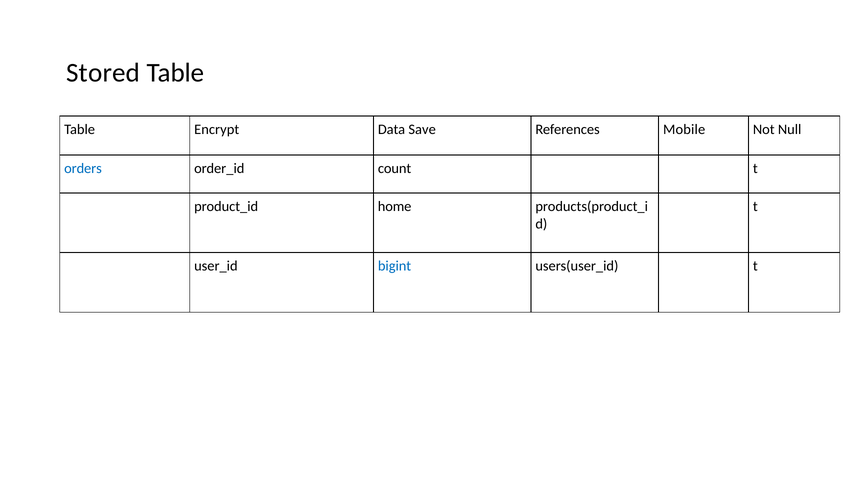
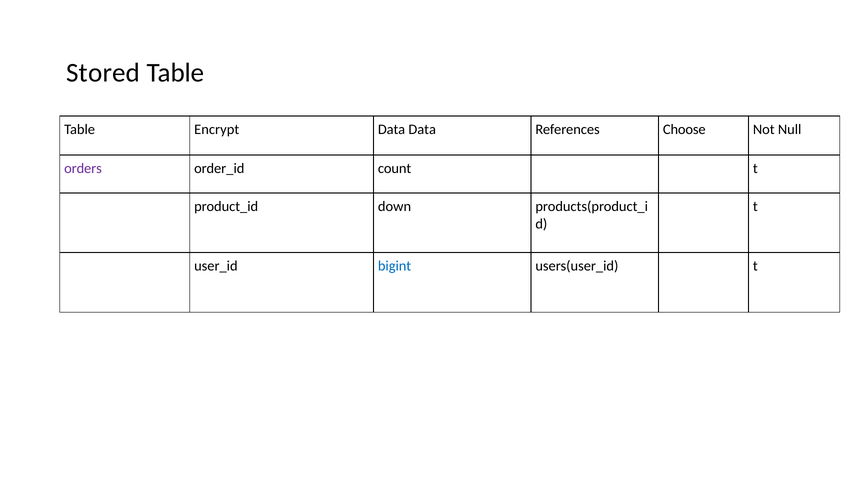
Data Save: Save -> Data (422, 130)
Mobile: Mobile -> Choose (684, 130)
orders colour: blue -> purple (83, 169)
home: home -> down (395, 207)
